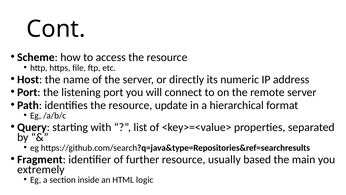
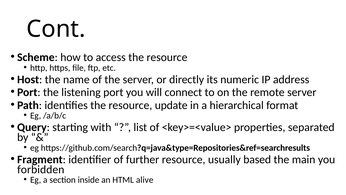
extremely: extremely -> forbidden (41, 169)
logic: logic -> alive (145, 180)
